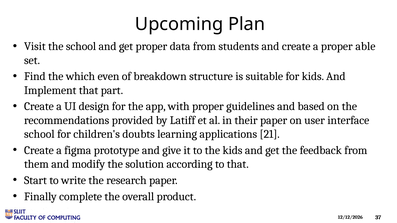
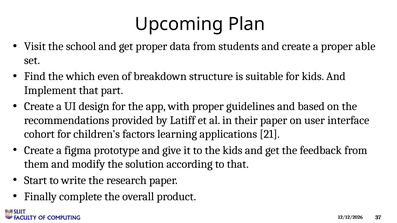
school: school -> cohort (39, 134)
doubts: doubts -> factors (139, 134)
